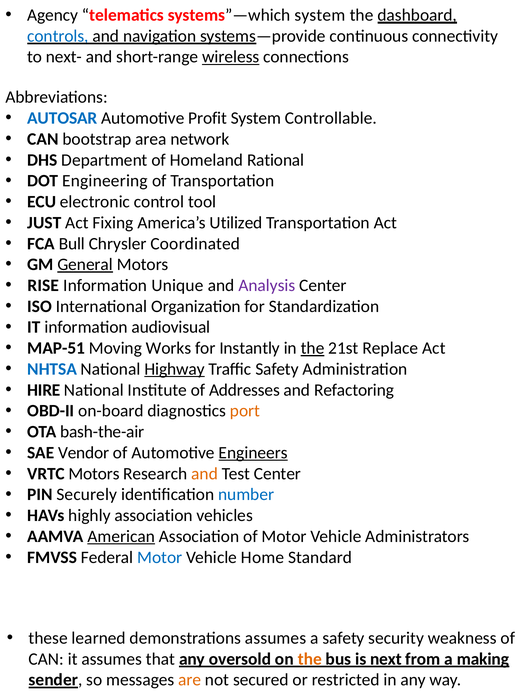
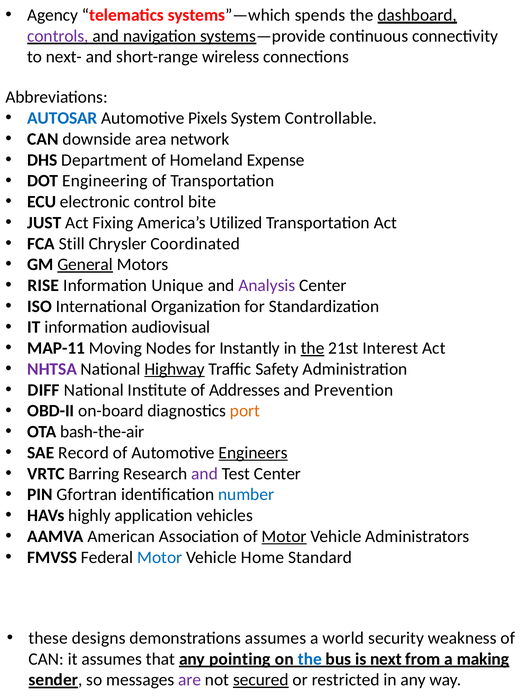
systems”—which system: system -> spends (320, 15)
controls colour: blue -> purple (58, 36)
wireless underline: present -> none (231, 57)
Profit: Profit -> Pixels (208, 118)
bootstrap: bootstrap -> downside (97, 139)
Rational: Rational -> Expense (276, 160)
tool: tool -> bite (202, 202)
Bull: Bull -> Still (72, 244)
MAP-51: MAP-51 -> MAP-11 (56, 348)
Works: Works -> Nodes (169, 348)
Replace: Replace -> Interest (390, 348)
NHTSA colour: blue -> purple (52, 369)
HIRE: HIRE -> DIFF (44, 390)
Refactoring: Refactoring -> Prevention (354, 390)
Vendor: Vendor -> Record (84, 453)
VRTC Motors: Motors -> Barring (94, 474)
and colour: orange -> purple (205, 474)
Securely: Securely -> Gfortran (87, 495)
highly association: association -> application (154, 516)
American underline: present -> none (121, 537)
Motor underline: none -> present (284, 537)
learned: learned -> designs (99, 638)
a safety: safety -> world (343, 638)
oversold: oversold -> pointing (240, 659)
the colour: orange -> blue (310, 659)
are colour: orange -> purple (190, 680)
secured underline: none -> present (261, 680)
